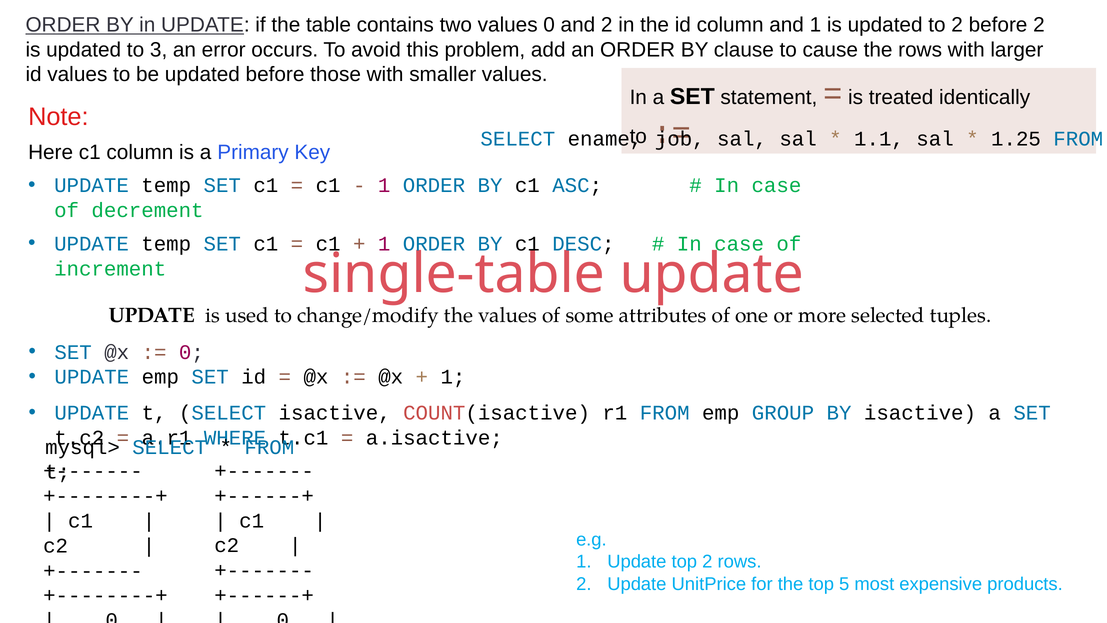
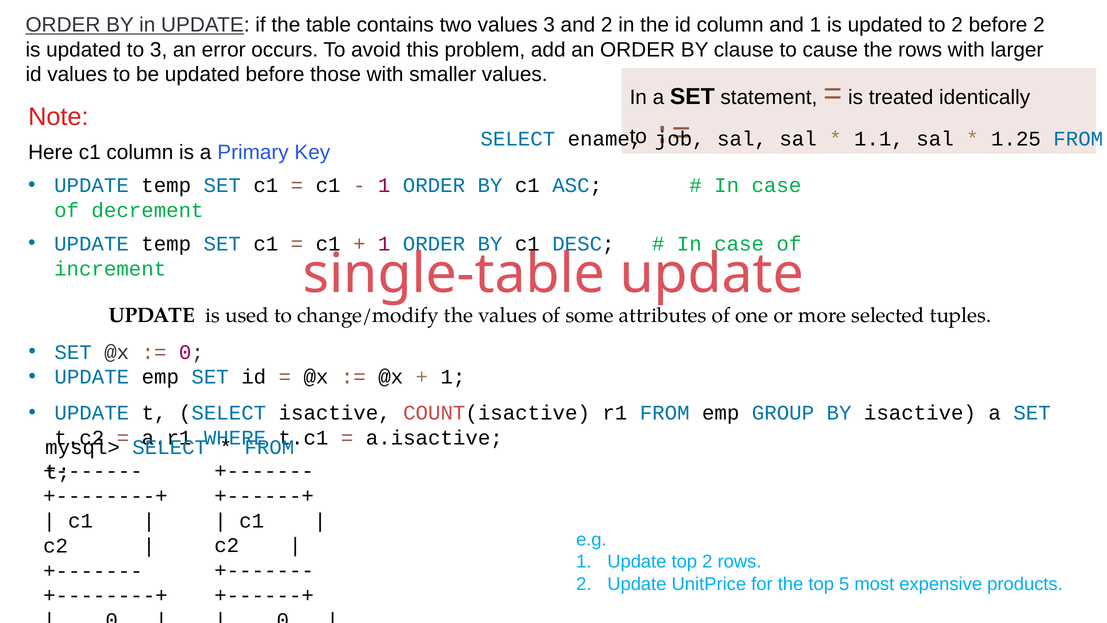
values 0: 0 -> 3 (549, 25)
